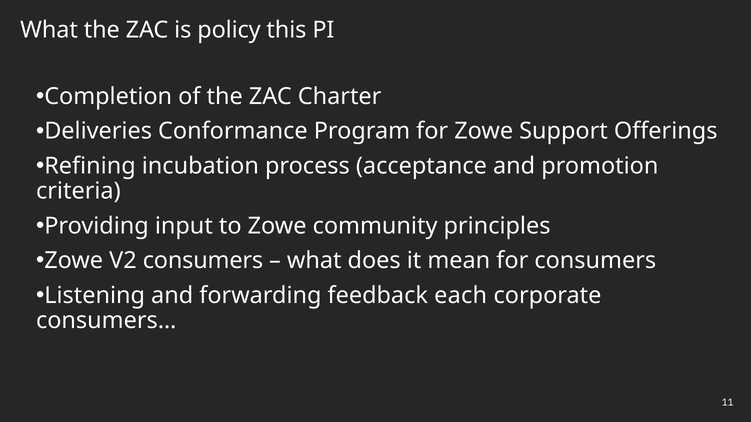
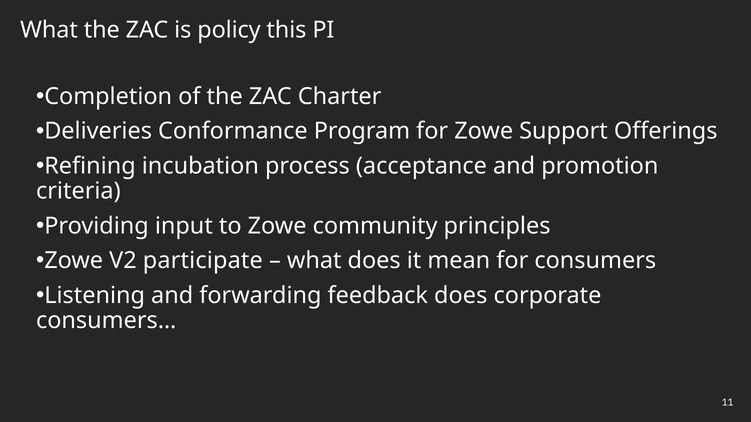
V2 consumers: consumers -> participate (203, 261)
feedback each: each -> does (461, 296)
